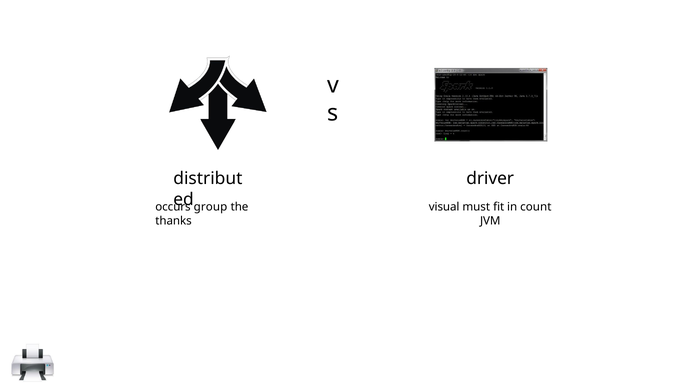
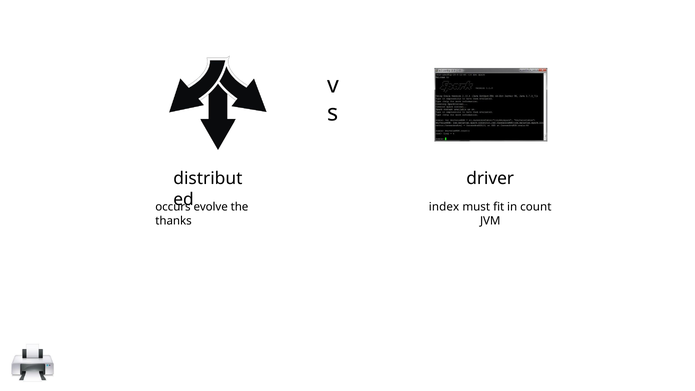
group: group -> evolve (211, 207)
visual: visual -> index (444, 207)
